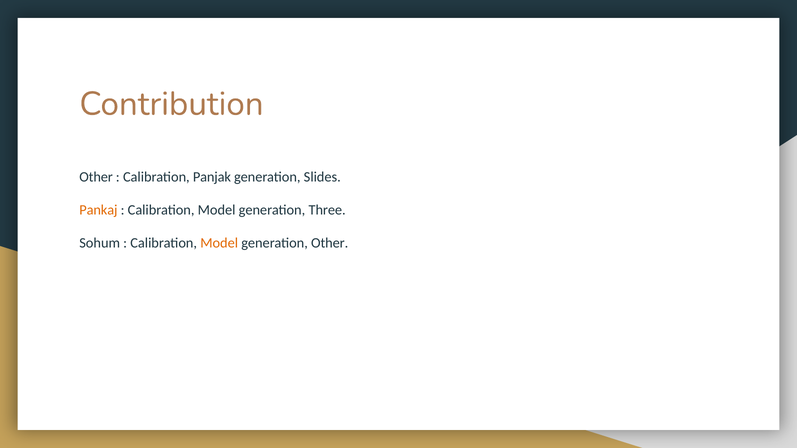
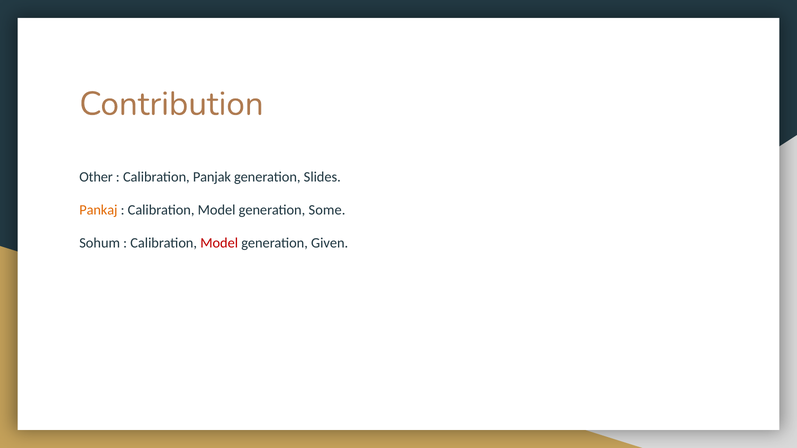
Three: Three -> Some (327, 210)
Model colour: orange -> red (219, 243)
generation Other: Other -> Given (330, 243)
